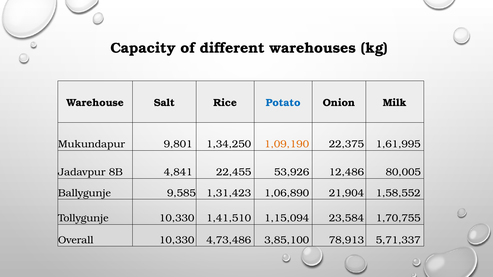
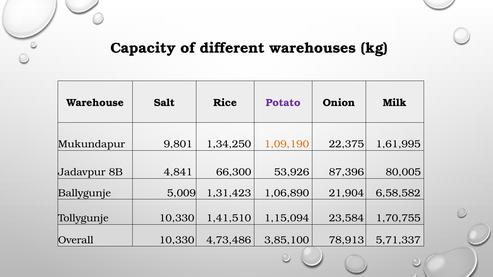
Potato colour: blue -> purple (283, 103)
22,455: 22,455 -> 66,300 (234, 172)
12,486: 12,486 -> 87,396 (346, 172)
9,585: 9,585 -> 5,009 (181, 193)
1,58,552: 1,58,552 -> 6,58,582 (398, 193)
